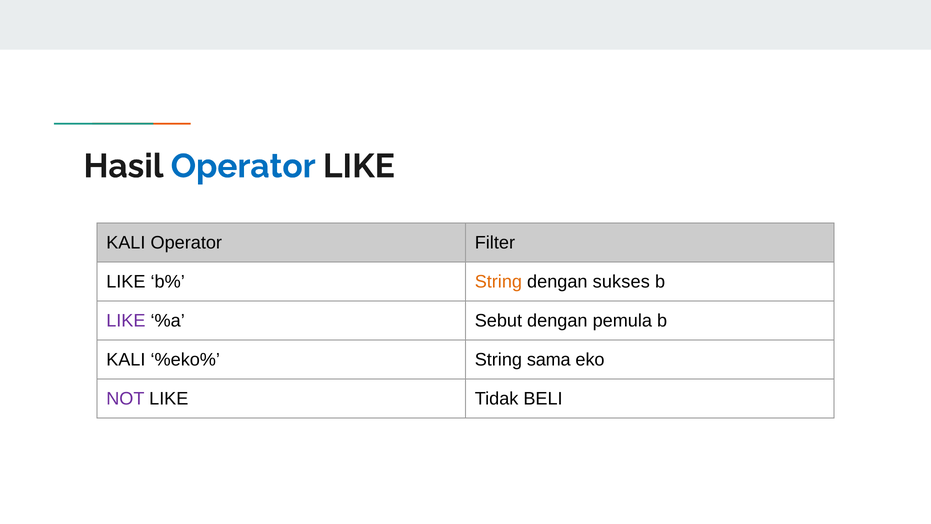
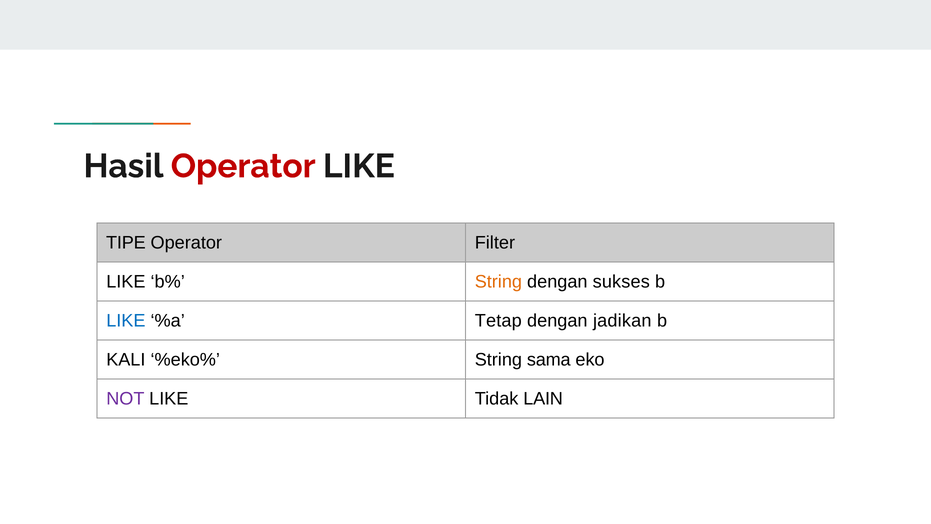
Operator colour: blue -> red (243, 166)
KALI: KALI -> TIPE (126, 243)
LIKE colour: purple -> blue (126, 321)
Sebut: Sebut -> Tetap (498, 321)
pemula: pemula -> jadikan (622, 321)
BELI: BELI -> LAIN (543, 398)
